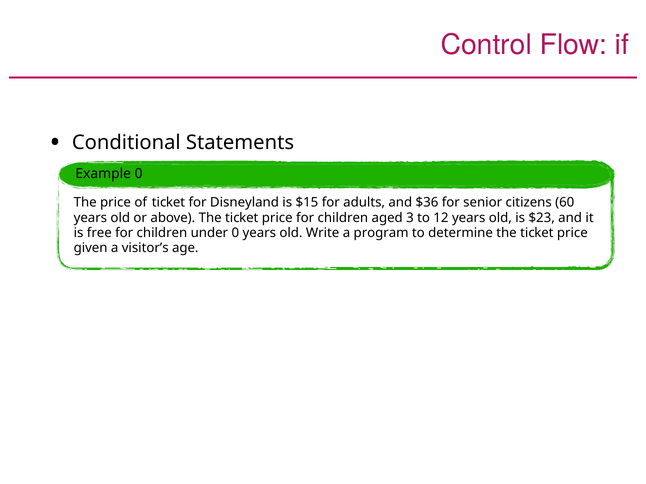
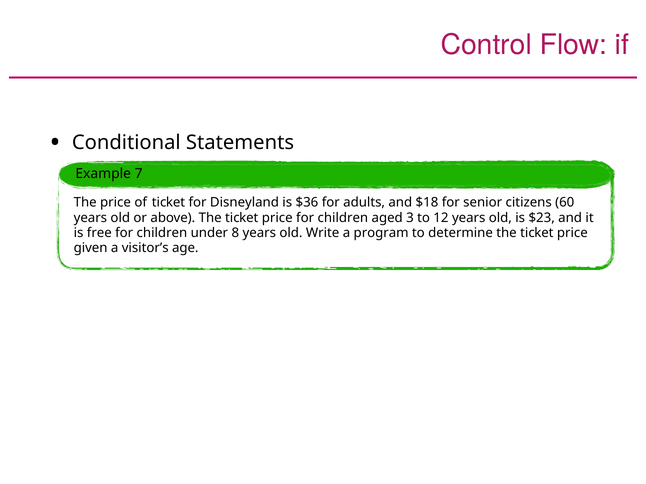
Example 0: 0 -> 7 (139, 174)
$15: $15 -> $36 (307, 203)
$36: $36 -> $18 (427, 203)
under 0: 0 -> 8 (235, 233)
